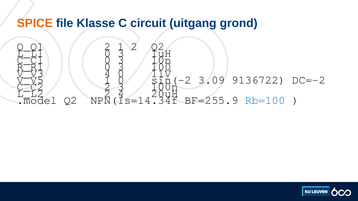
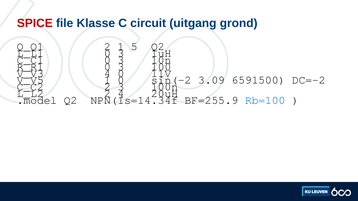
SPICE colour: orange -> red (35, 23)
2: 2 -> 5 (134, 47)
9136722: 9136722 -> 6591500 (258, 80)
